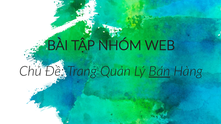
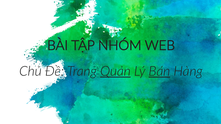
Quản underline: none -> present (115, 72)
